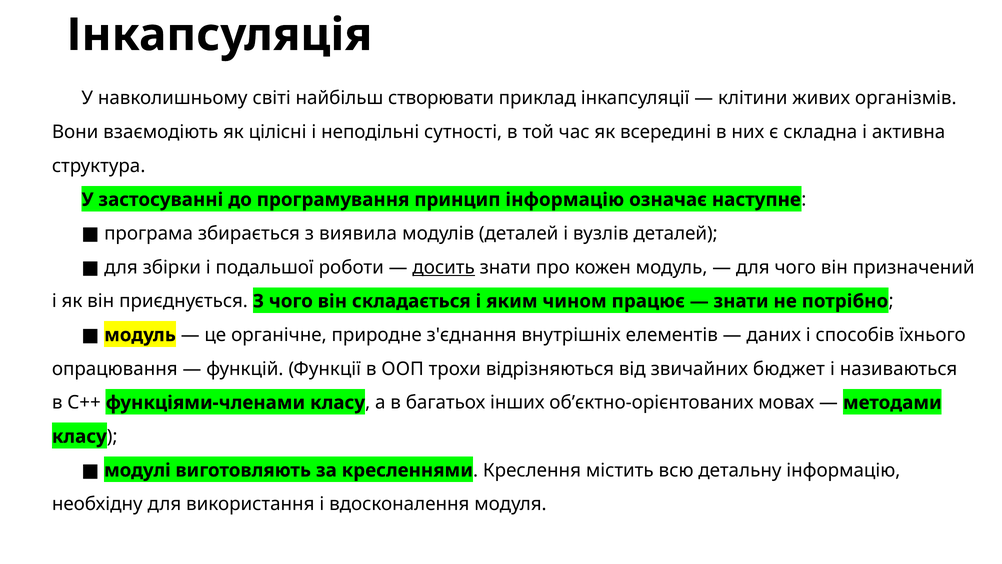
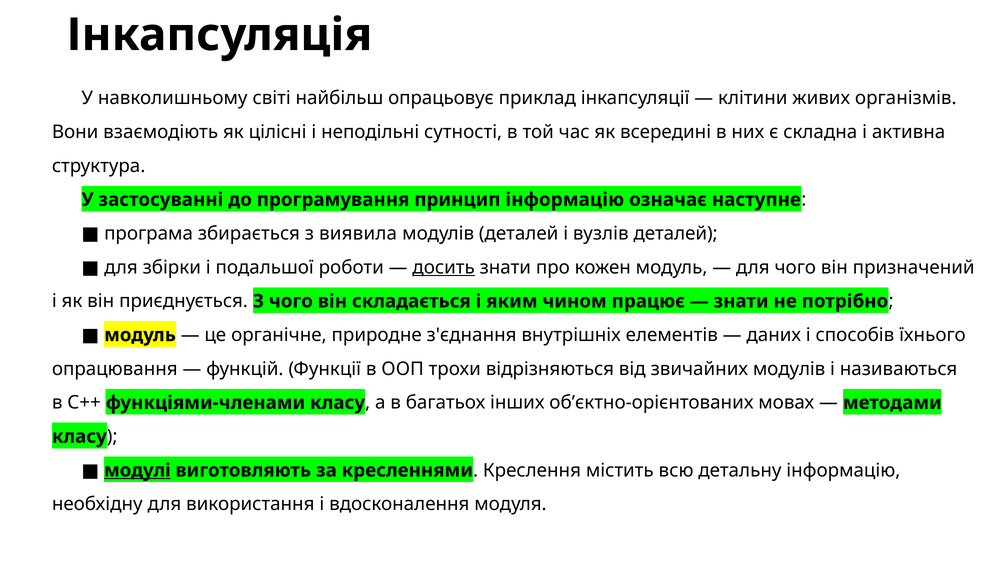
створювати: створювати -> опрацьовує (441, 98)
звичайних бюджет: бюджет -> модулів (789, 369)
модулі underline: none -> present (137, 470)
